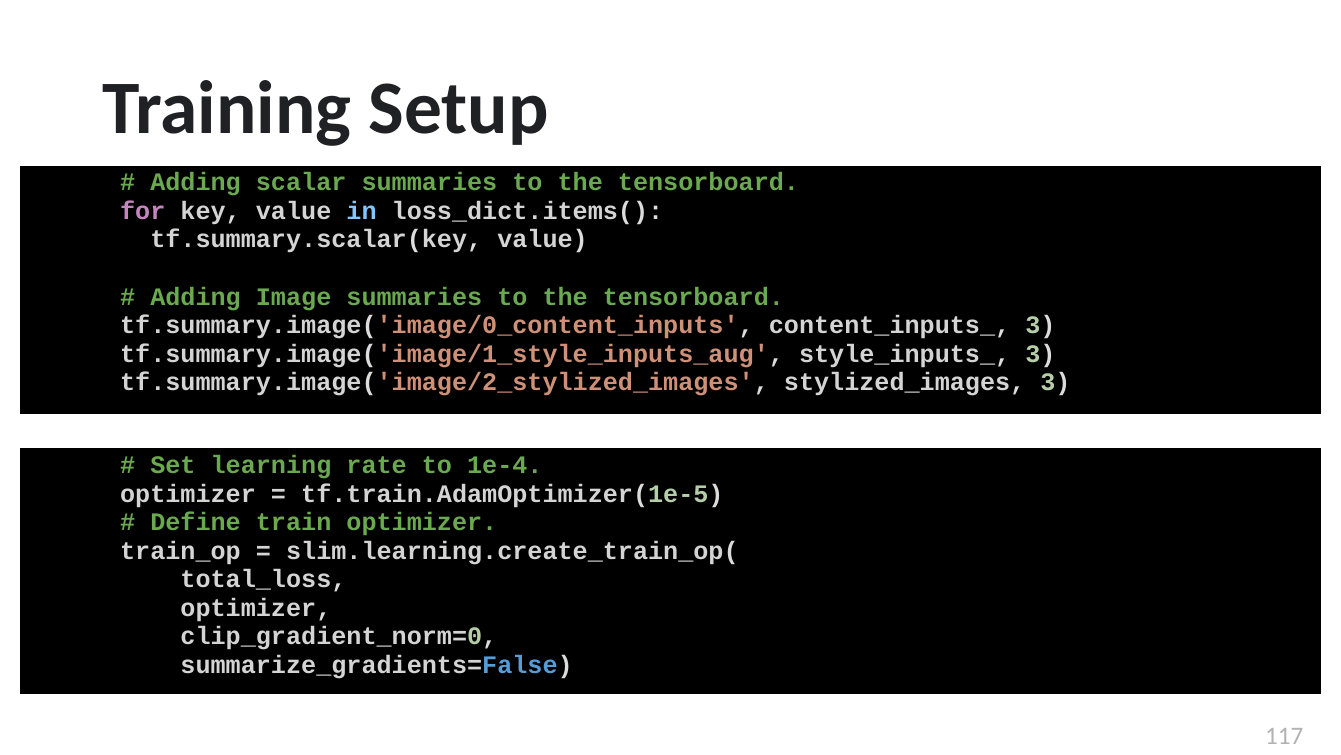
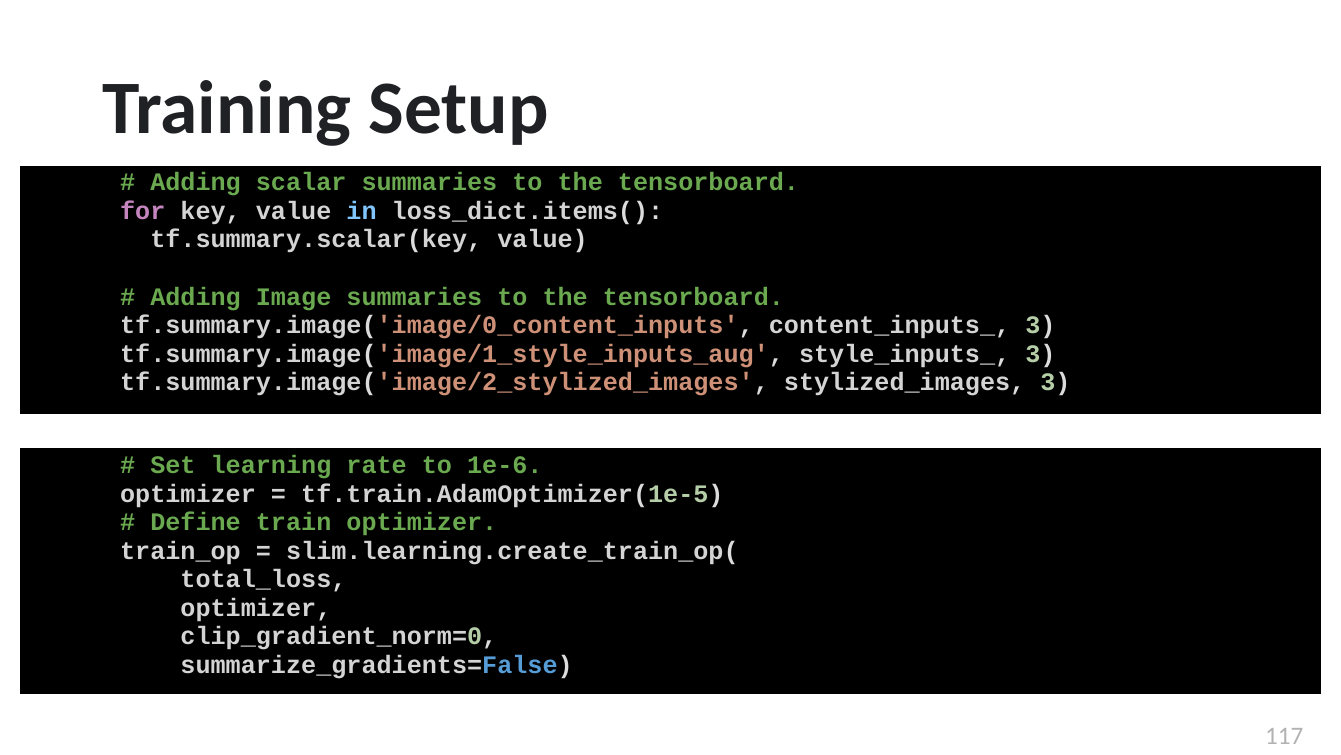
1e-4: 1e-4 -> 1e-6 (505, 465)
